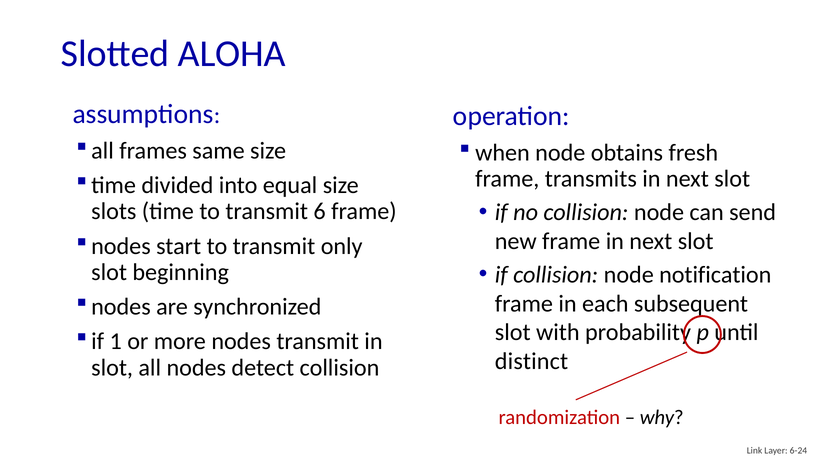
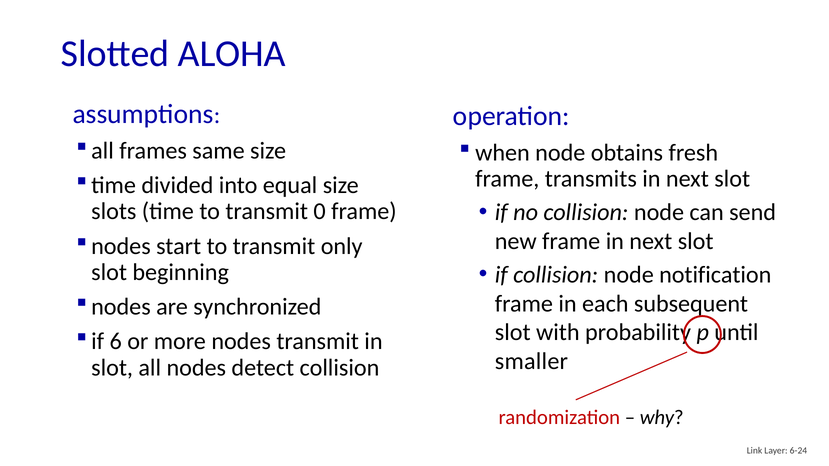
6: 6 -> 0 (320, 212)
1: 1 -> 6 (116, 342)
distinct: distinct -> smaller (531, 362)
